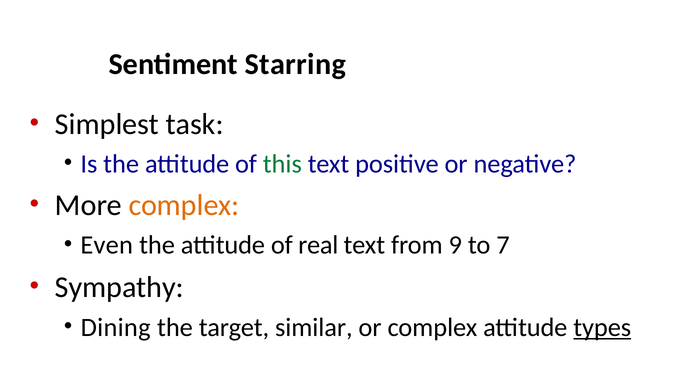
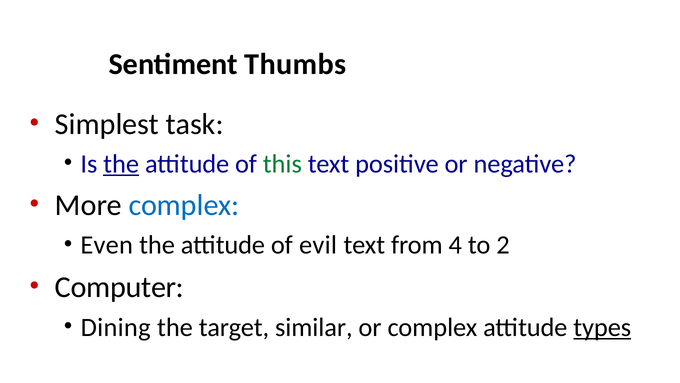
Starring: Starring -> Thumbs (295, 64)
the underline: none -> present (121, 164)
complex colour: orange -> blue (184, 205)
real: real -> evil (318, 245)
9: 9 -> 4 (455, 245)
7: 7 -> 2 (503, 245)
Sympathy: Sympathy -> Computer (119, 287)
